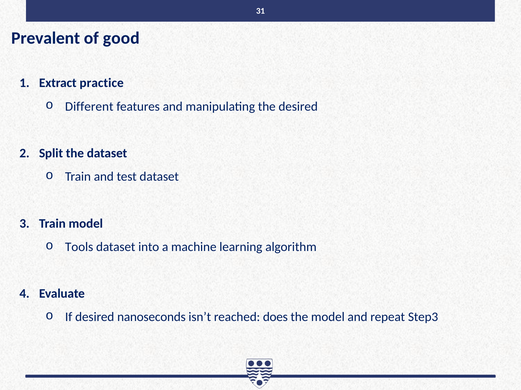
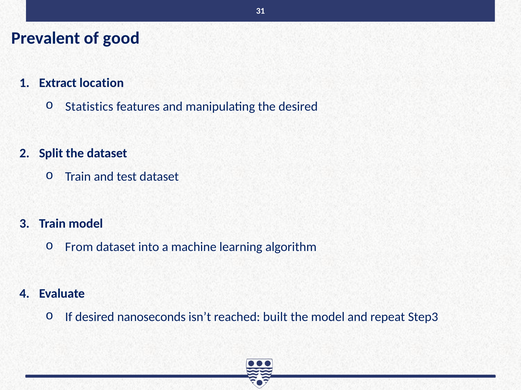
practice: practice -> location (102, 83)
Different: Different -> Statistics (89, 107)
Tools: Tools -> From (79, 247)
does: does -> built (275, 318)
